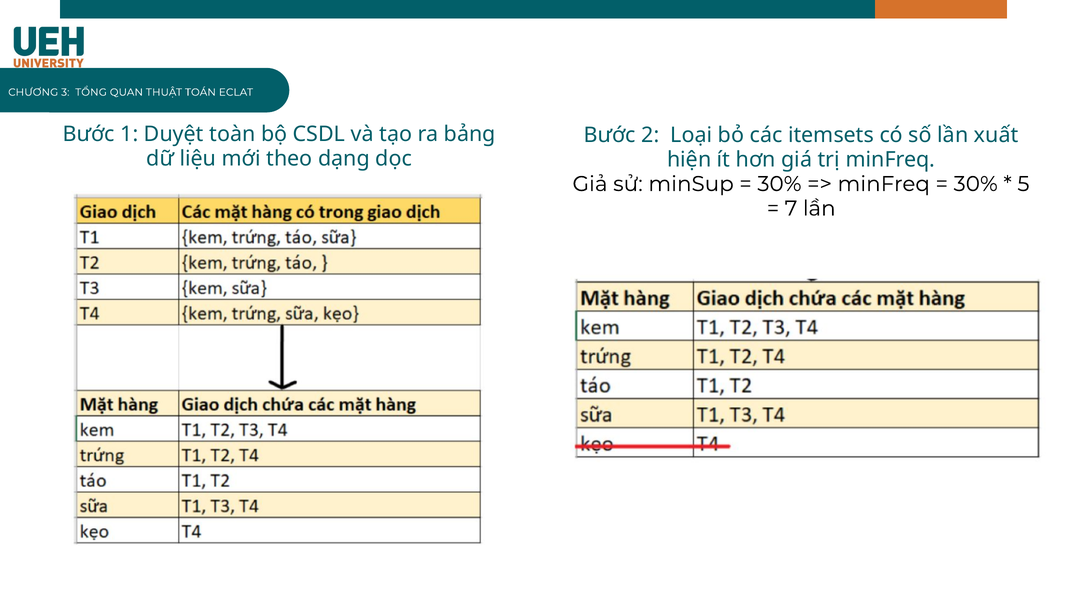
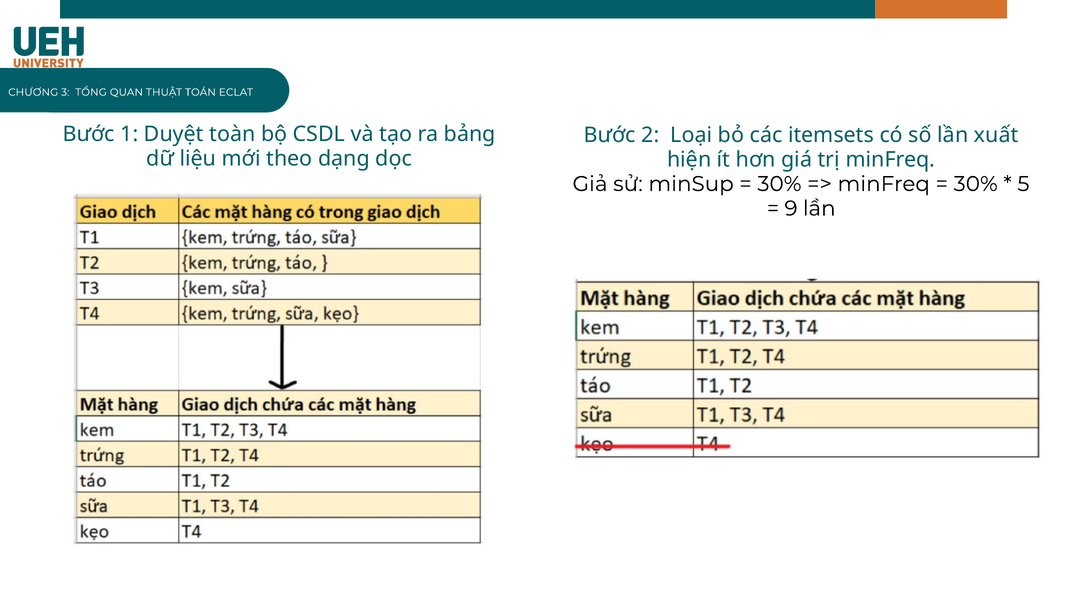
7: 7 -> 9 (791, 209)
